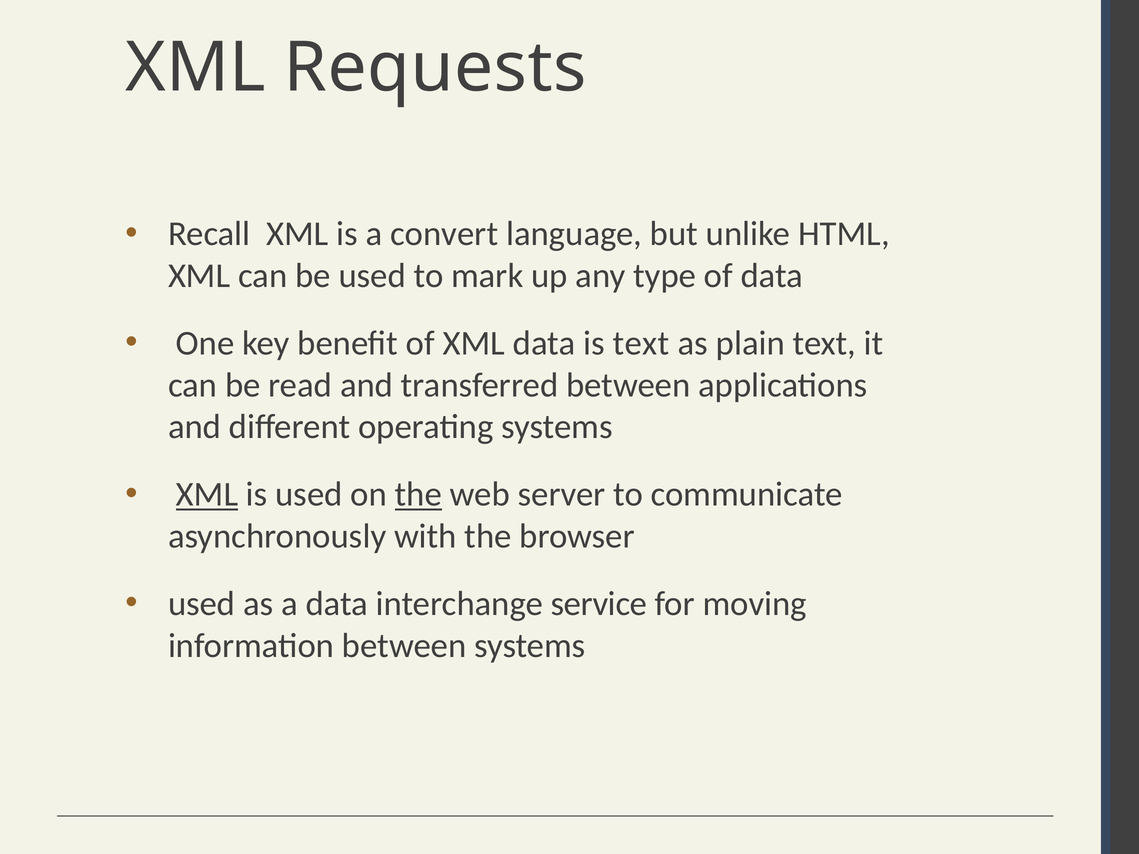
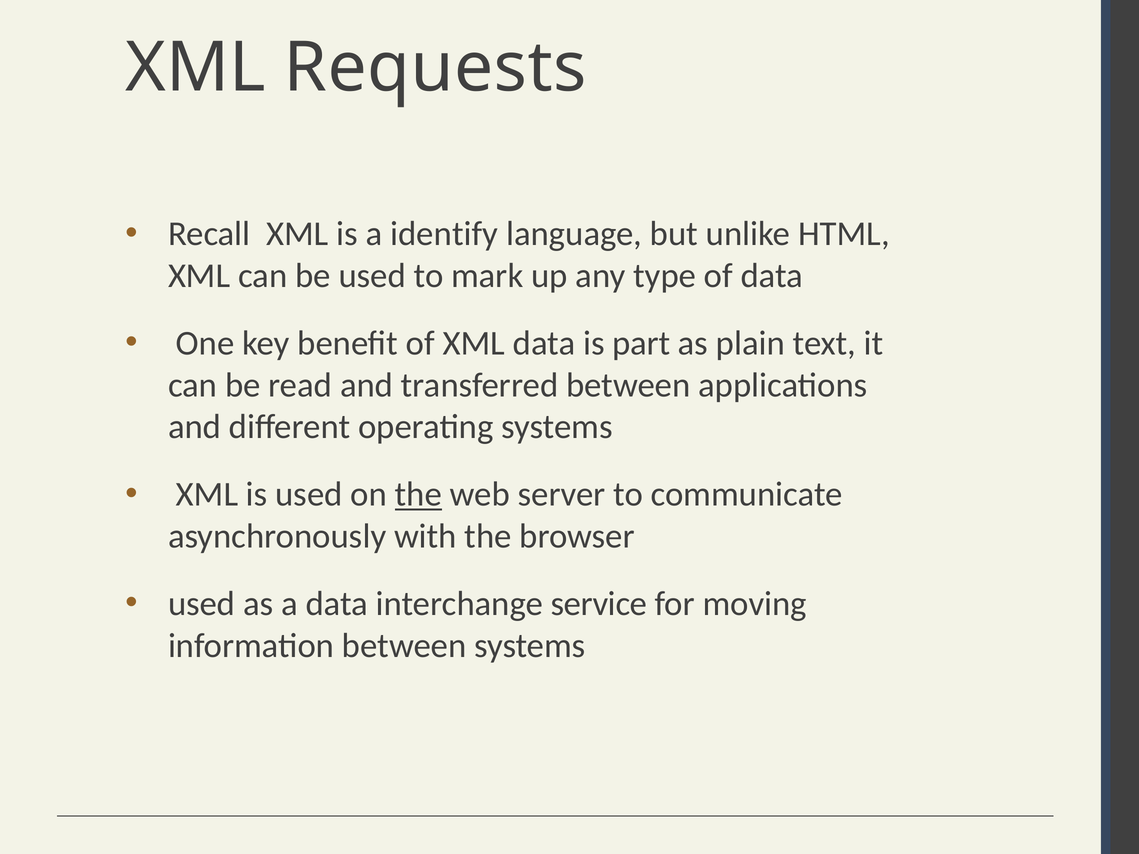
convert: convert -> identify (444, 234)
is text: text -> part (641, 343)
XML underline: present -> none (207, 495)
